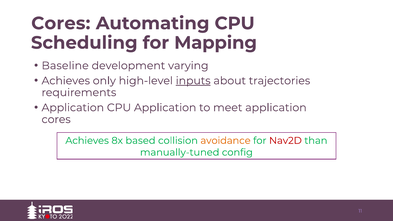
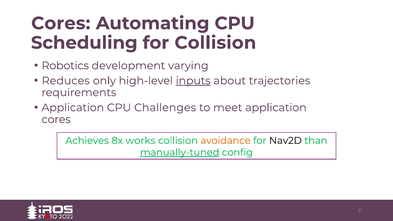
for Mapping: Mapping -> Collision (215, 43)
Baseline: Baseline -> Robotics (65, 66)
Achieves: Achieves -> Reduces (66, 81)
CPU Application: Application -> Challenges (165, 108)
based: based -> works (140, 141)
Nav2D colour: red -> black (285, 141)
manually-tuned underline: none -> present (180, 152)
